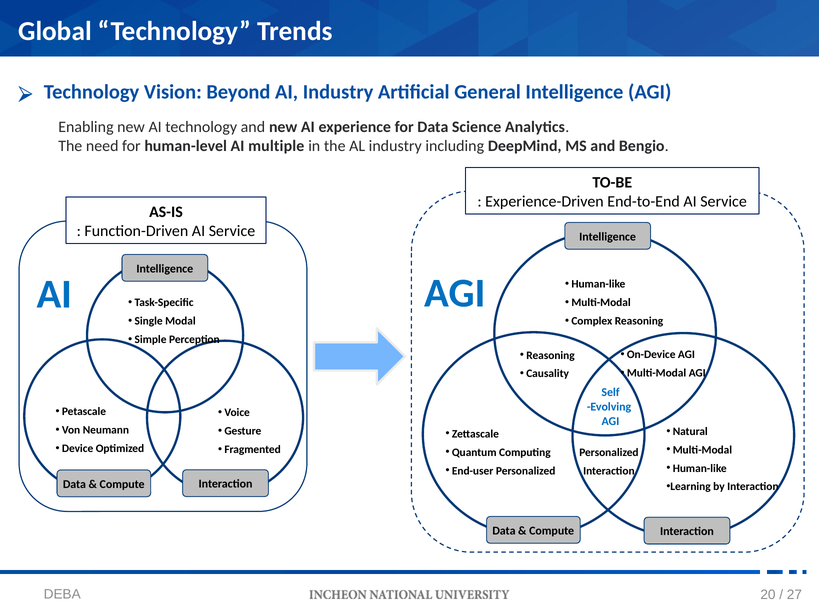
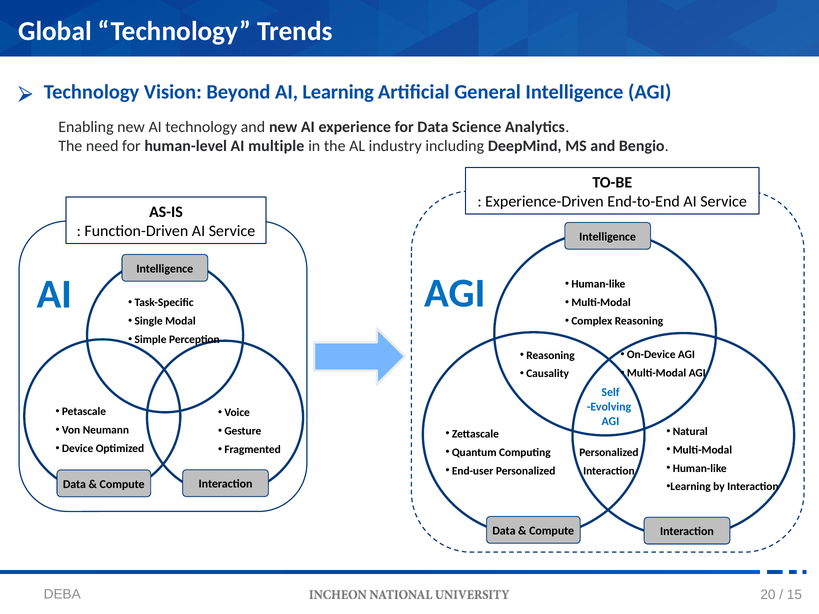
AI Industry: Industry -> Learning (338, 92)
27: 27 -> 15 (794, 595)
